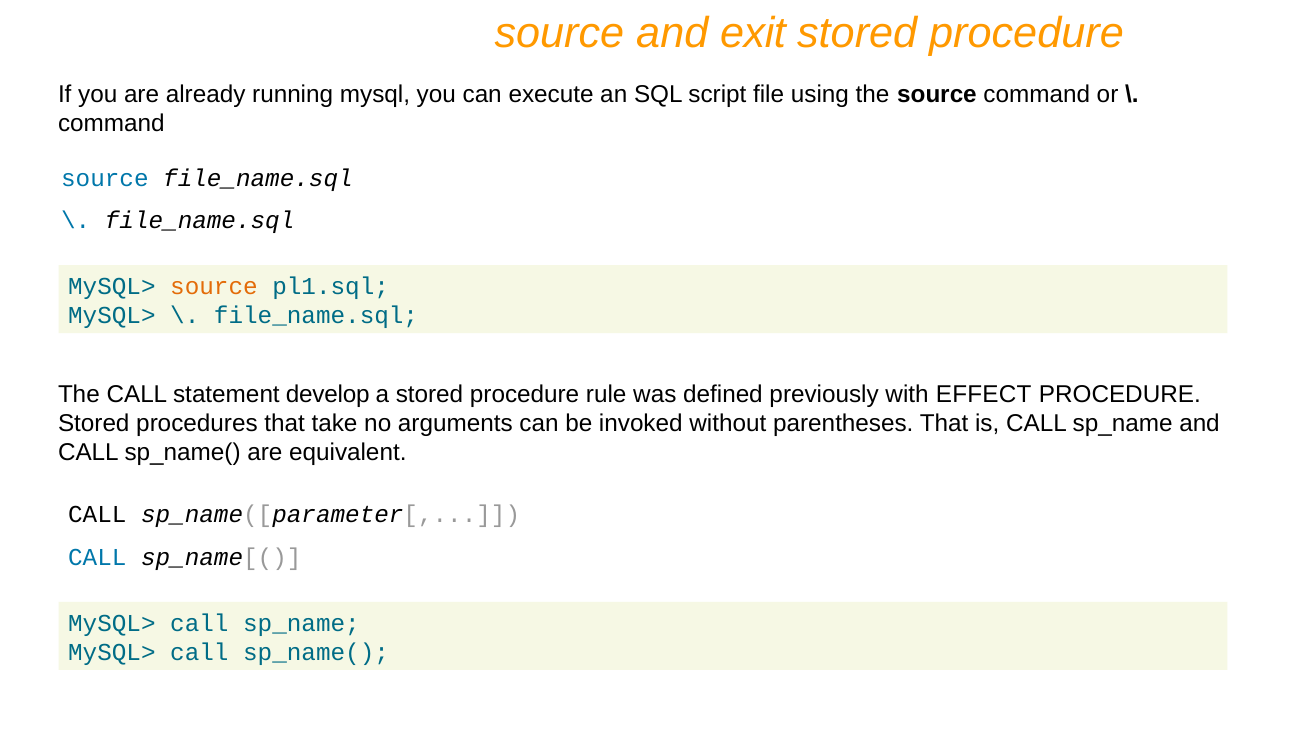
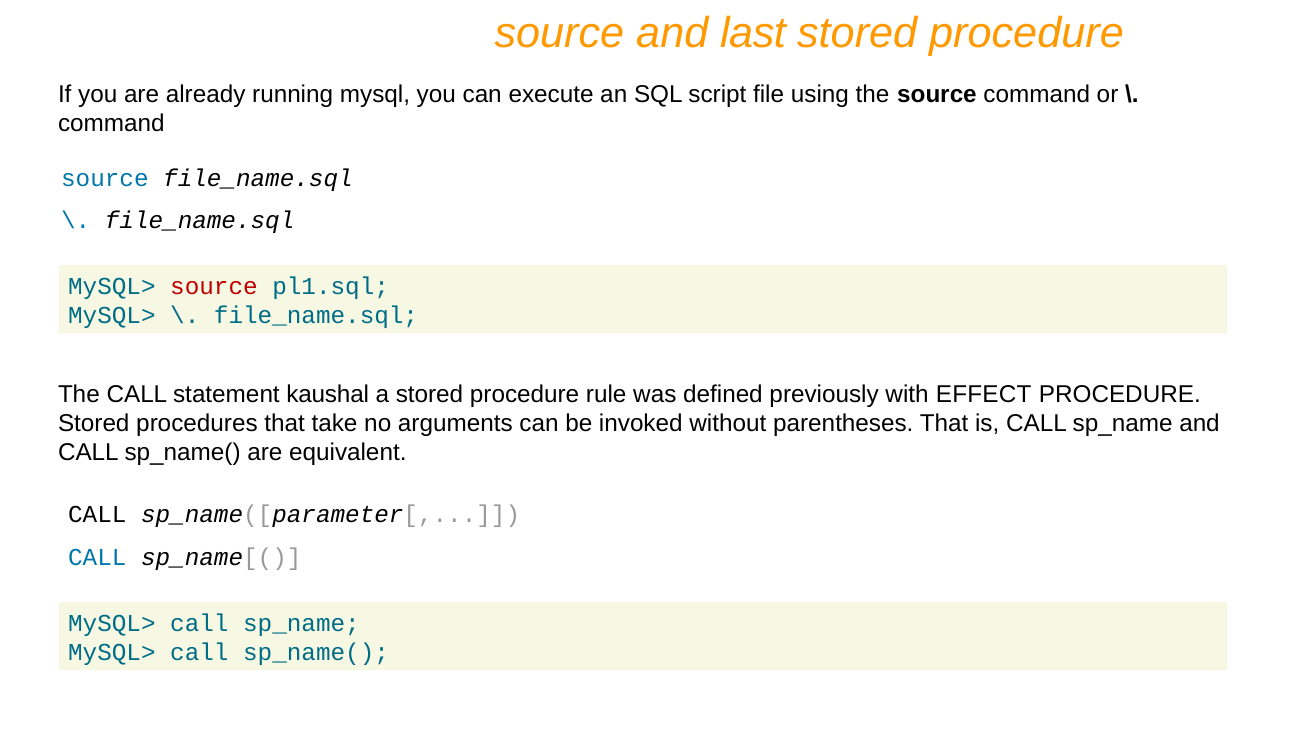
exit: exit -> last (753, 34)
source colour: orange -> red (214, 286)
develop: develop -> kaushal (328, 395)
